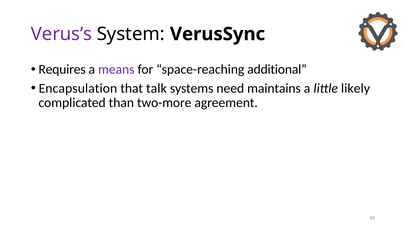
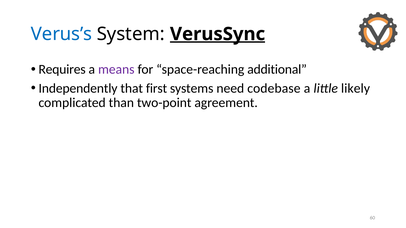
Verus’s colour: purple -> blue (61, 34)
VerusSync underline: none -> present (218, 34)
Encapsulation: Encapsulation -> Independently (78, 88)
talk: talk -> first (157, 88)
maintains: maintains -> codebase (274, 88)
two-more: two-more -> two-point (164, 103)
